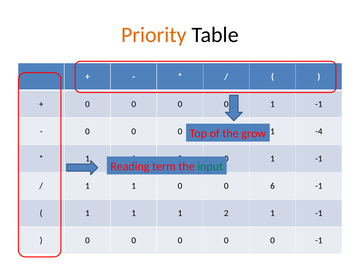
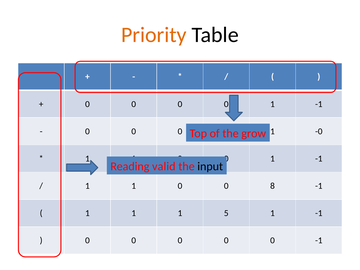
-4: -4 -> -0 (319, 131)
term: term -> valid (164, 166)
input colour: green -> black (210, 166)
6: 6 -> 8 (273, 186)
2: 2 -> 5 (226, 213)
